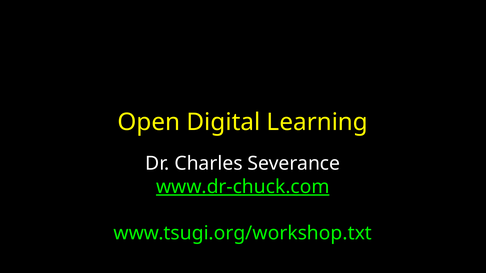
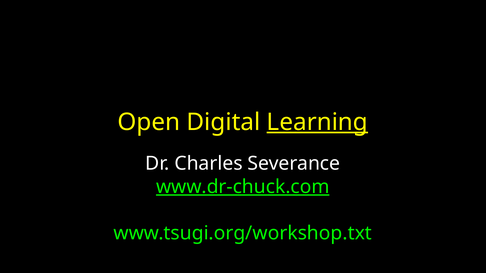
Learning underline: none -> present (317, 122)
